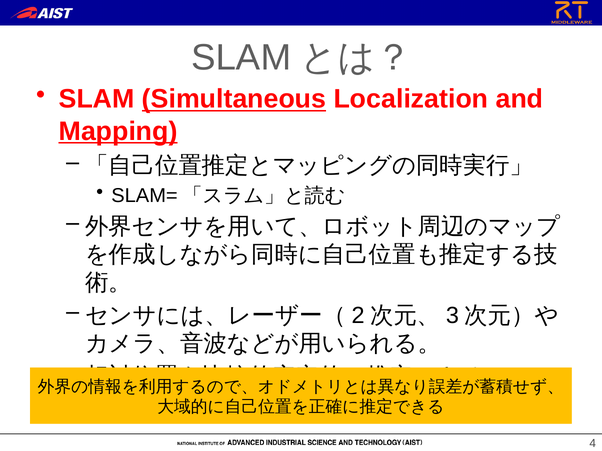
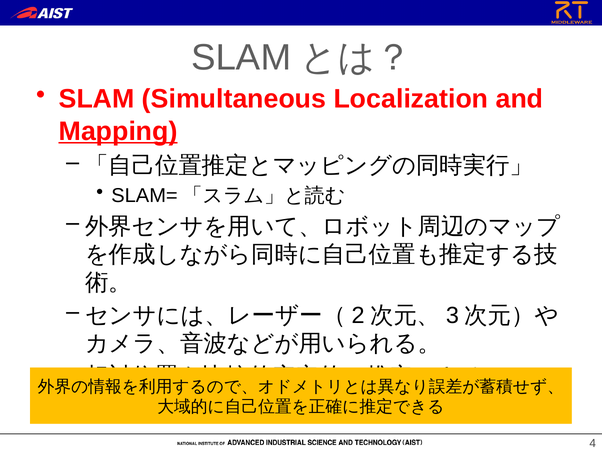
Simultaneous underline: present -> none (234, 99)
